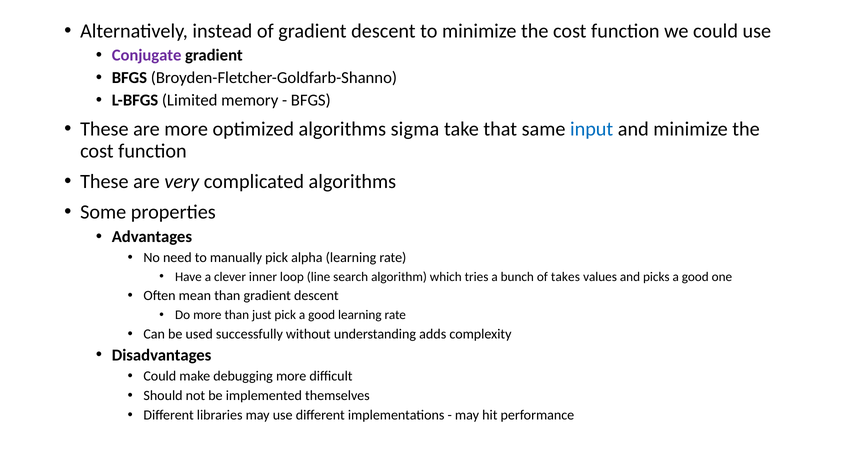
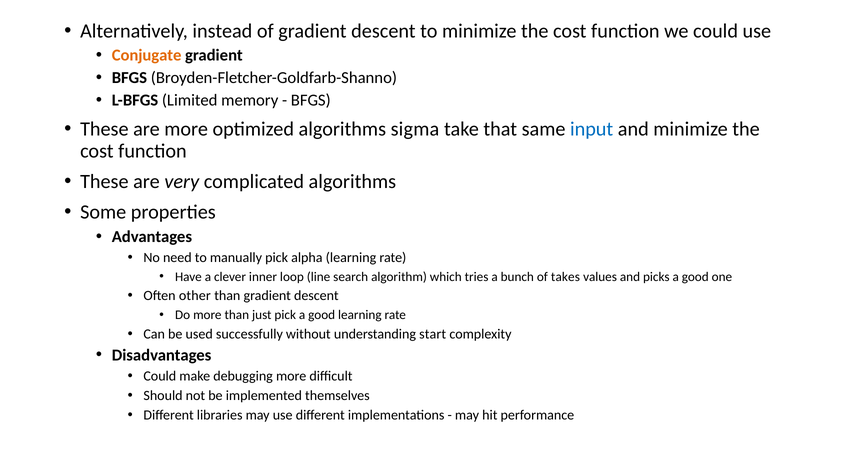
Conjugate colour: purple -> orange (147, 55)
mean: mean -> other (195, 296)
adds: adds -> start (433, 334)
